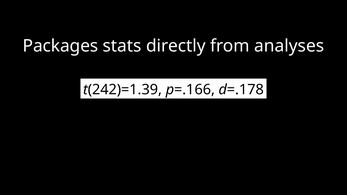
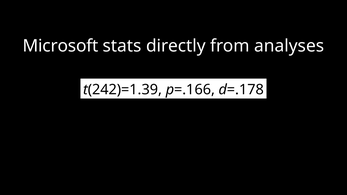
Packages: Packages -> Microsoft (61, 46)
